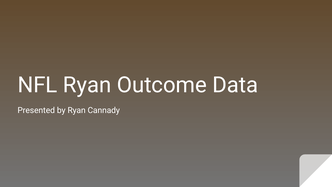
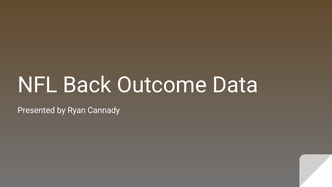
NFL Ryan: Ryan -> Back (87, 85)
